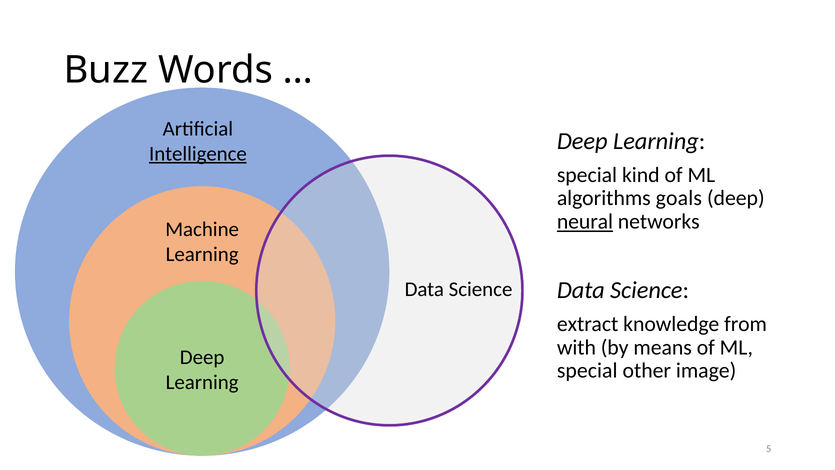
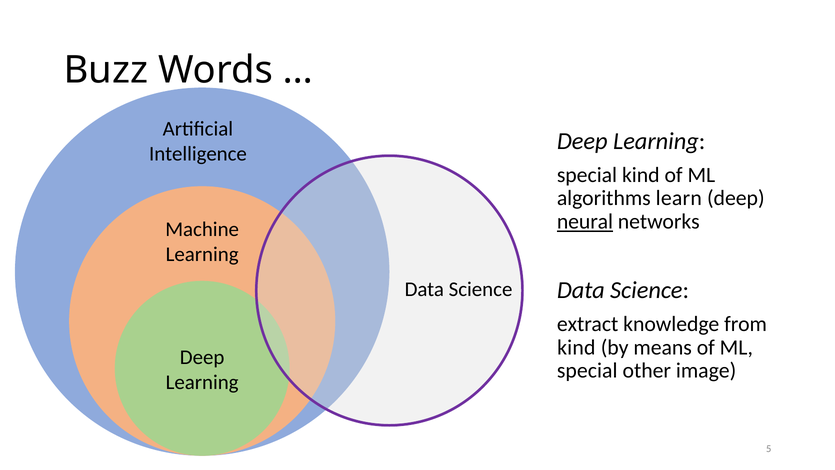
Intelligence underline: present -> none (198, 154)
goals: goals -> learn (679, 198)
with: with -> kind (576, 347)
